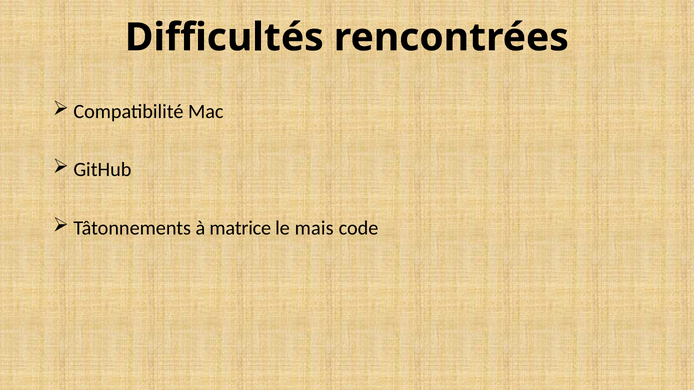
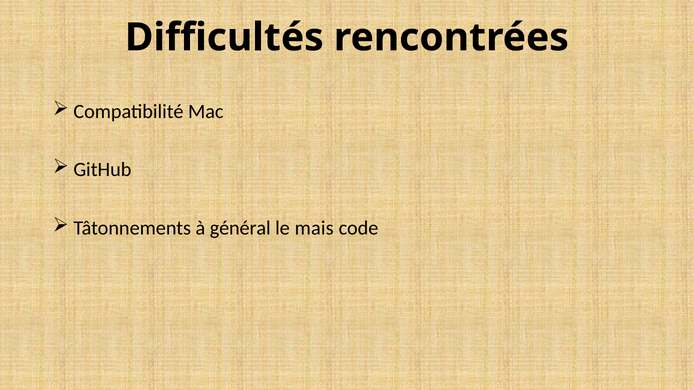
matrice: matrice -> général (240, 228)
